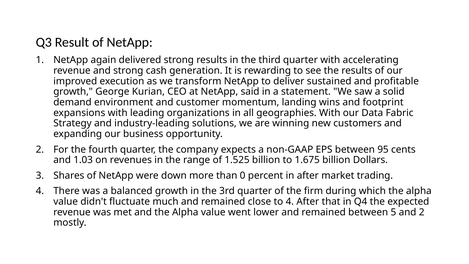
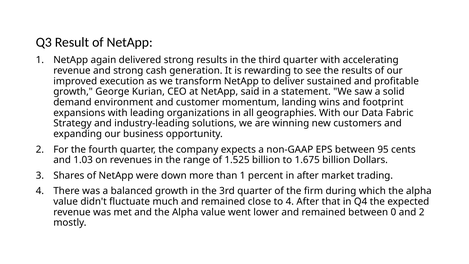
than 0: 0 -> 1 (243, 175)
5: 5 -> 0 (393, 212)
